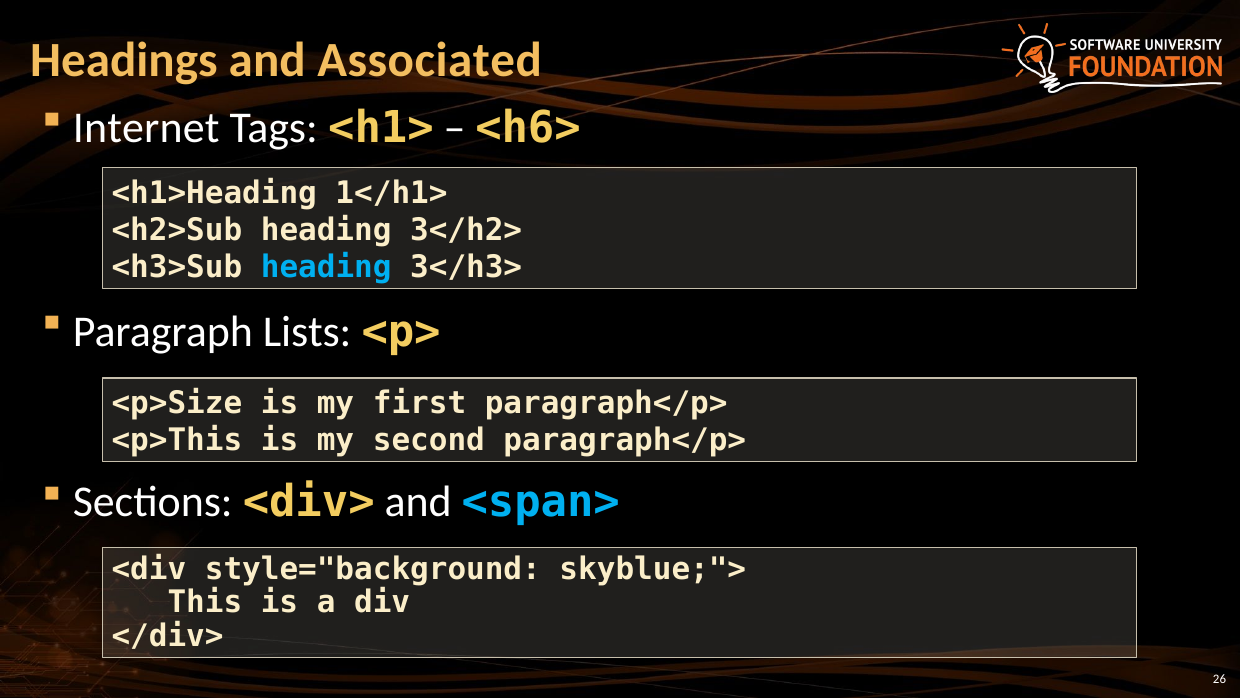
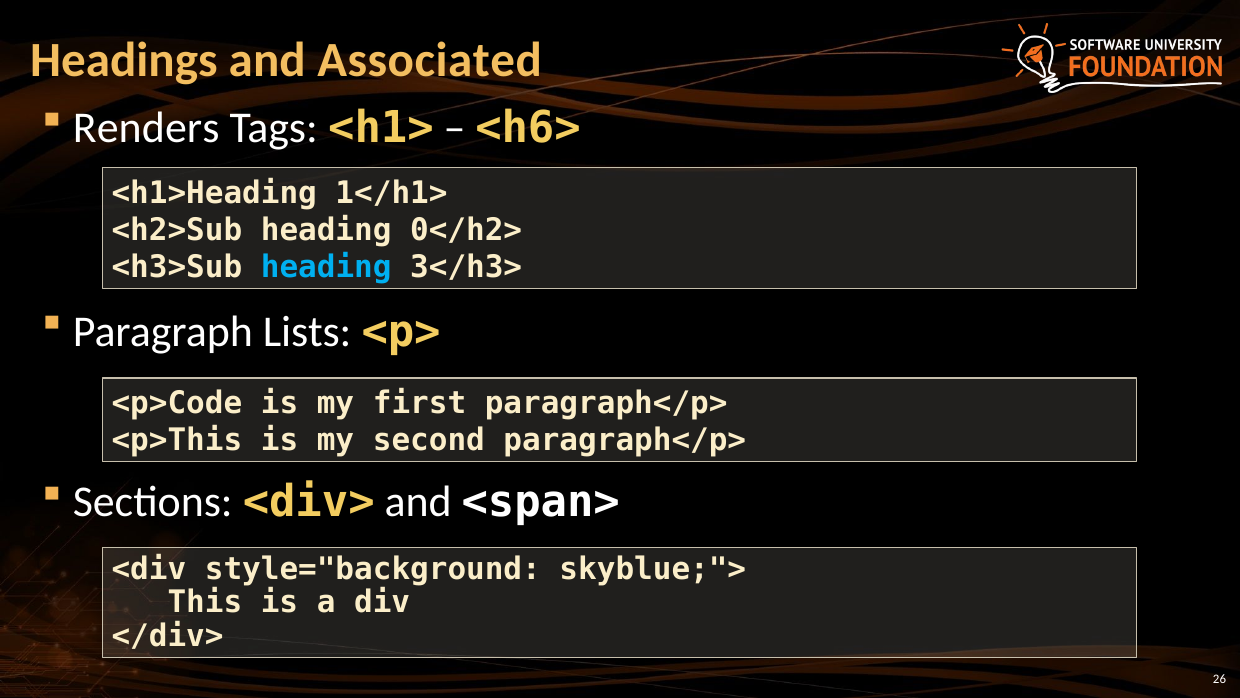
Internet: Internet -> Renders (146, 128)
3</h2>: 3</h2> -> 0</h2> (466, 230)
<p>Size: <p>Size -> <p>Code (177, 403)
<span> colour: light blue -> white (541, 502)
